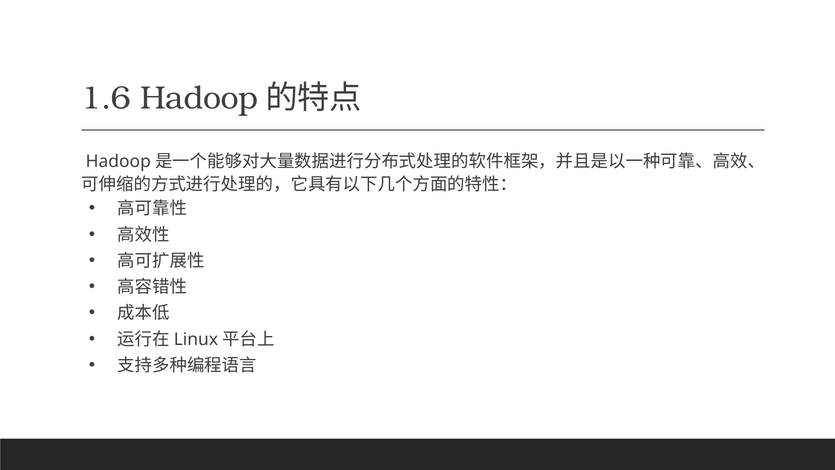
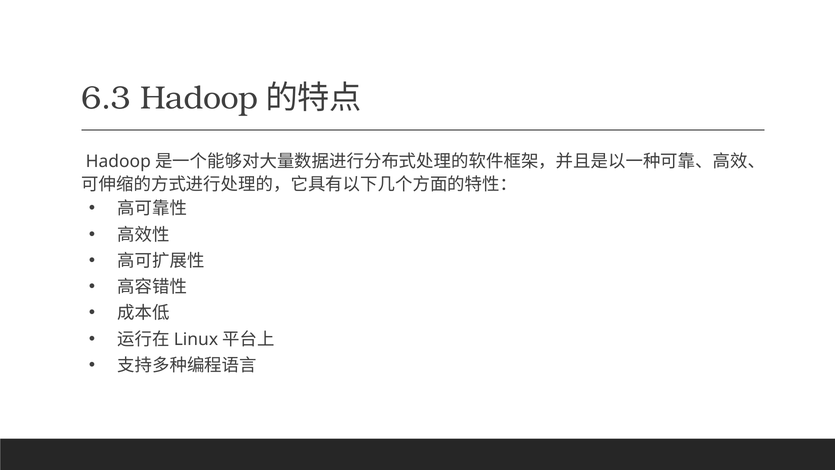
1.6: 1.6 -> 6.3 (106, 98)
